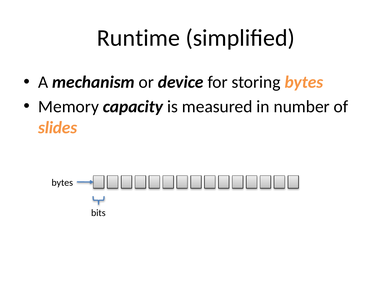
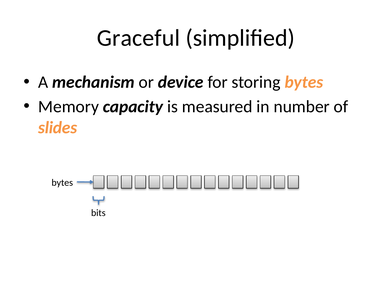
Runtime: Runtime -> Graceful (138, 38)
